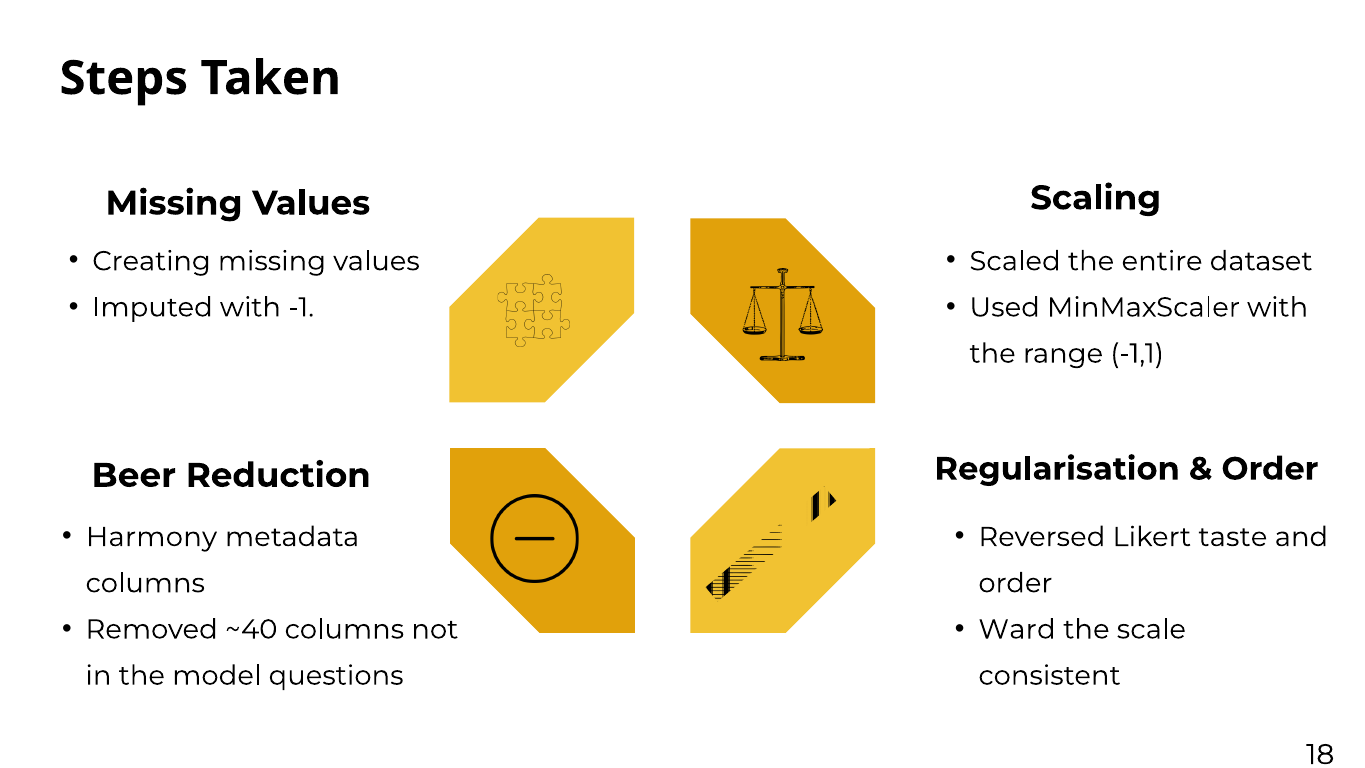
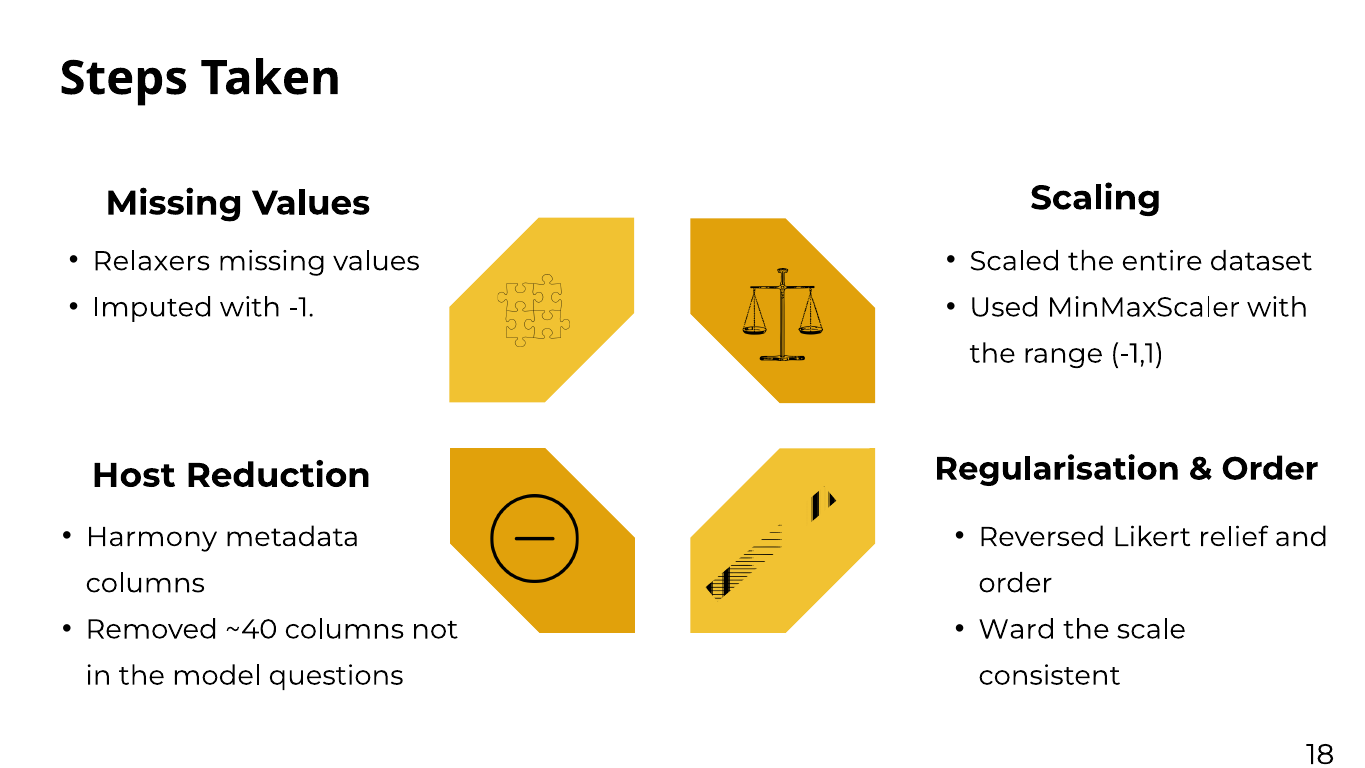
Creating: Creating -> Relaxers (151, 261)
Beer: Beer -> Host (134, 475)
taste: taste -> relief (1233, 537)
